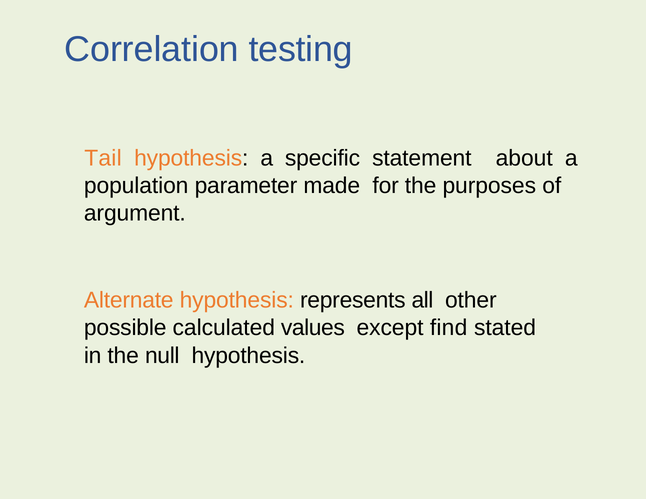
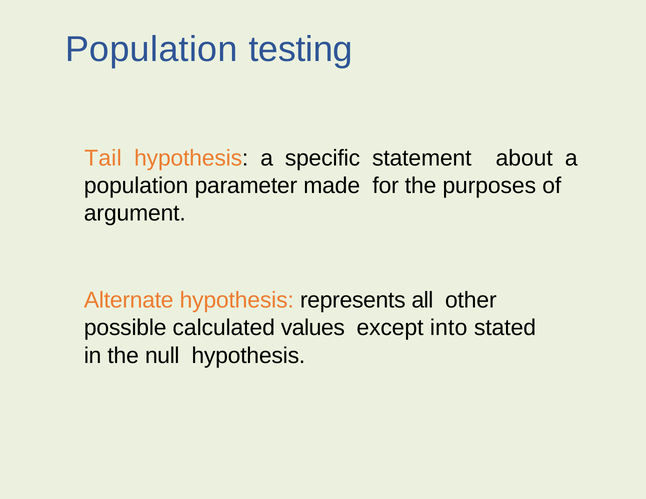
Correlation: Correlation -> Population (151, 50)
find: find -> into (449, 328)
